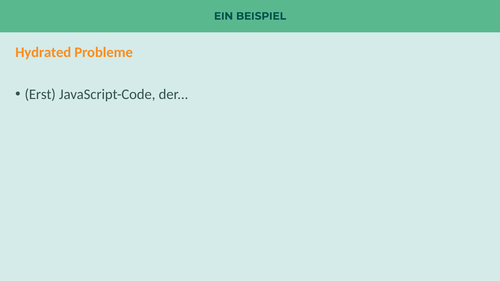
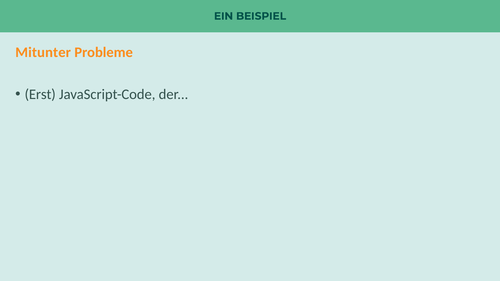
Hydrated: Hydrated -> Mitunter (43, 52)
